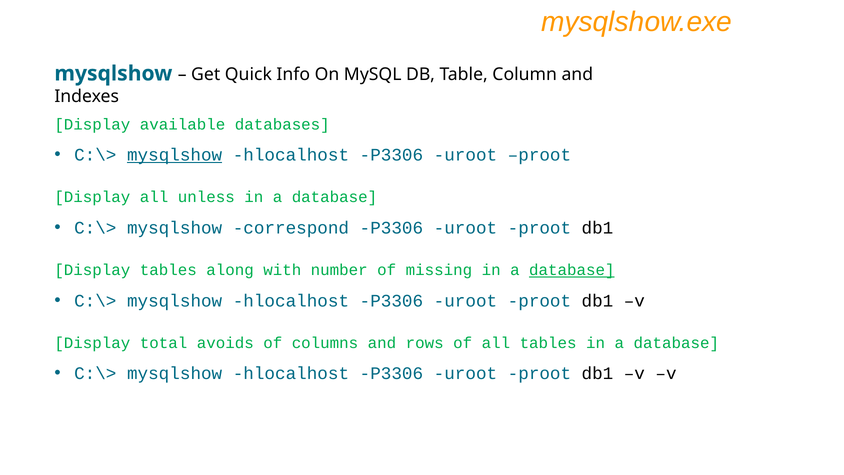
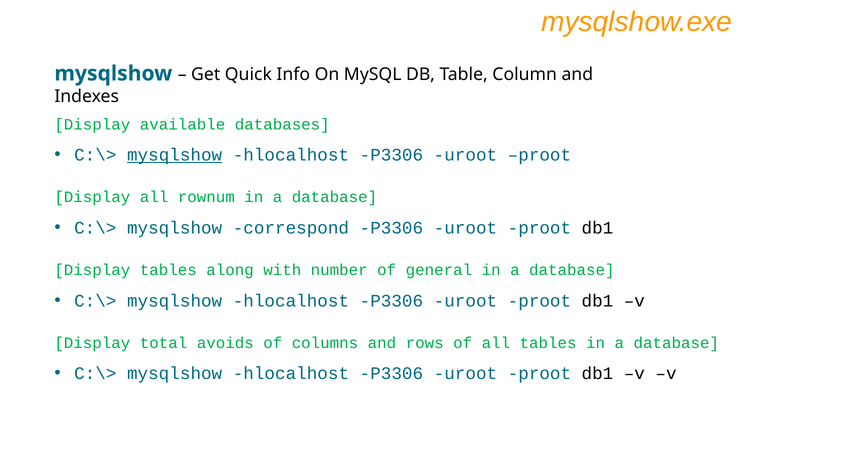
unless: unless -> rownum (206, 197)
missing: missing -> general (439, 270)
database underline: present -> none (572, 270)
